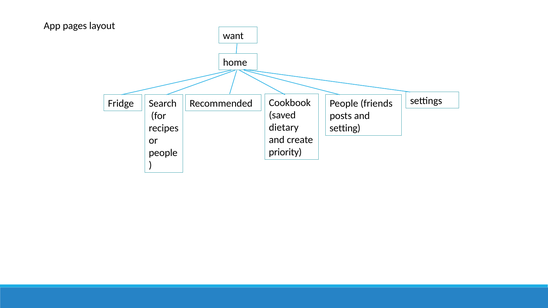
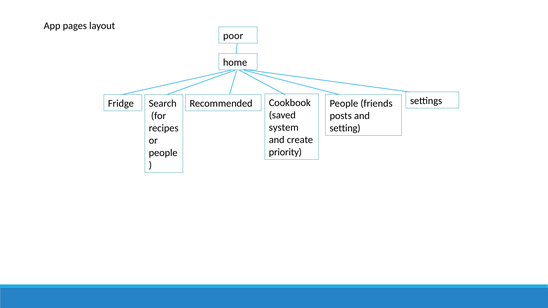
want: want -> poor (233, 36)
dietary: dietary -> system (284, 127)
